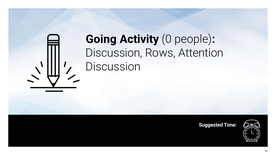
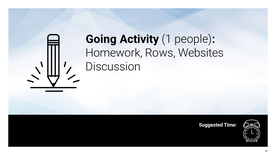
0: 0 -> 1 (167, 39)
Discussion: Discussion -> Homework (114, 53)
Attention: Attention -> Websites (201, 53)
